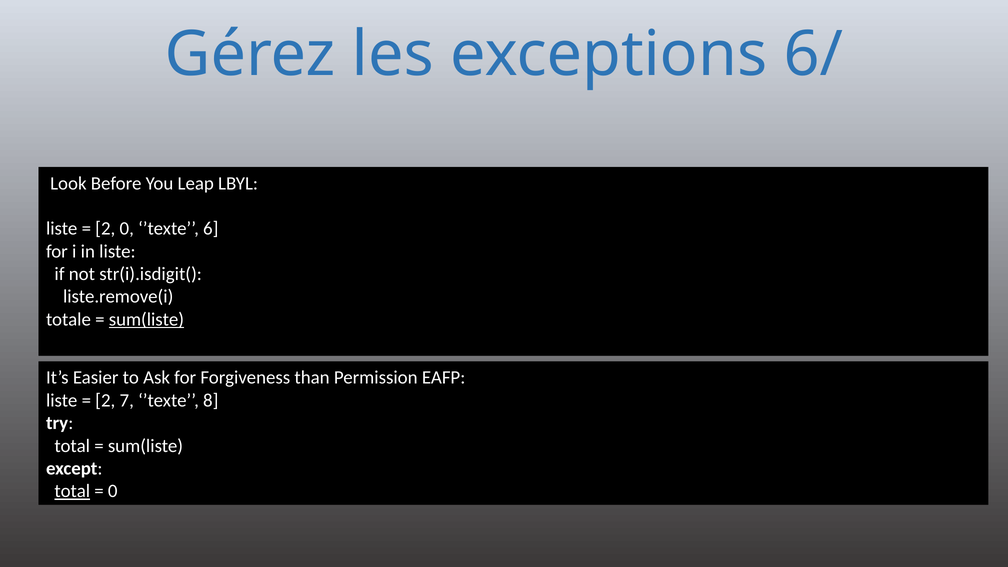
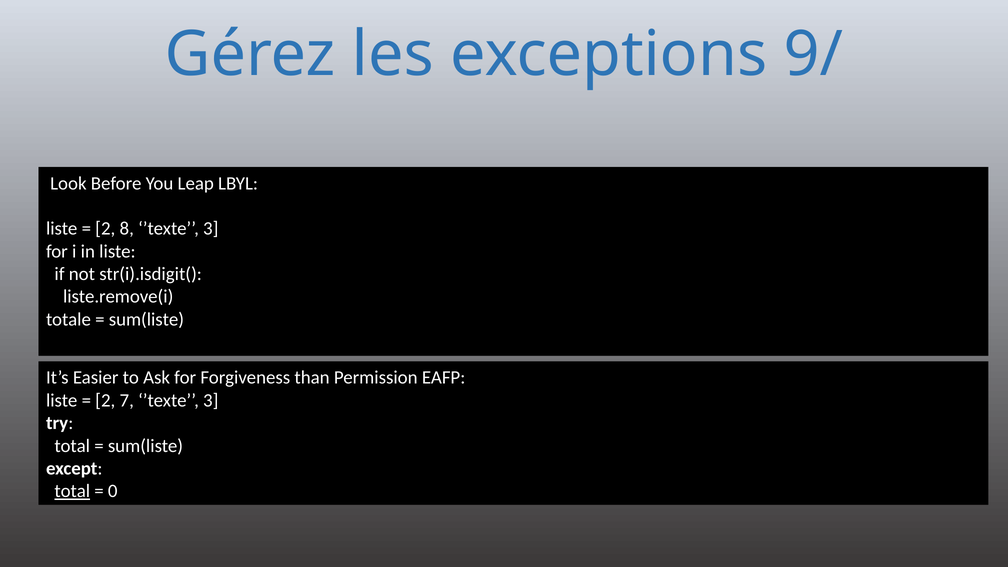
6/: 6/ -> 9/ (813, 54)
2 0: 0 -> 8 (127, 229)
6: 6 -> 3 (211, 229)
sum(liste underline: present -> none (146, 319)
7 ’texte 8: 8 -> 3 (211, 400)
